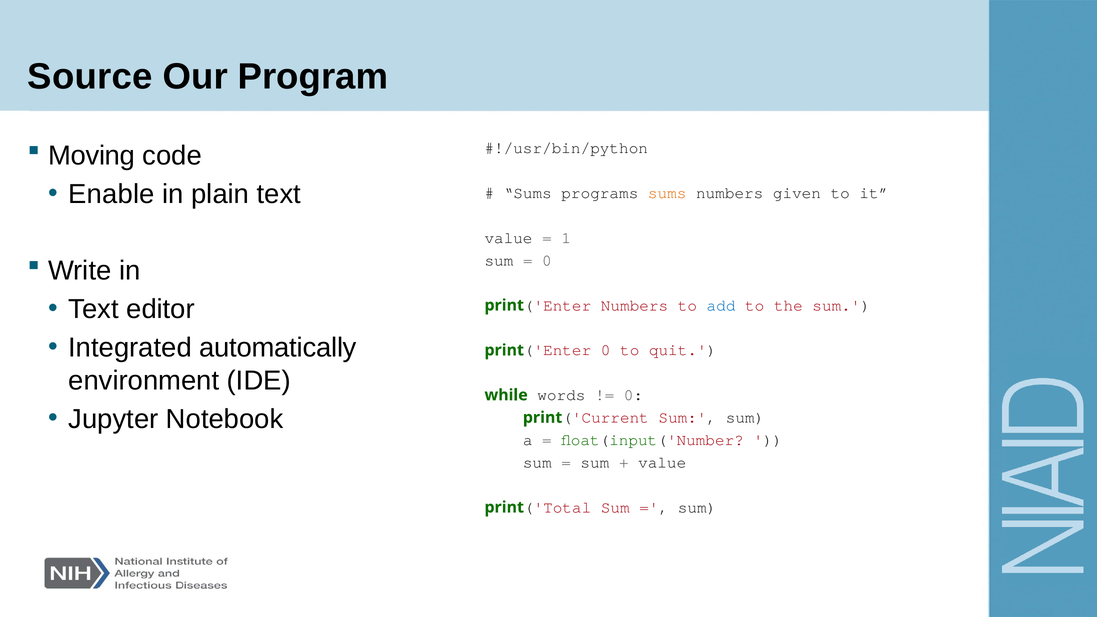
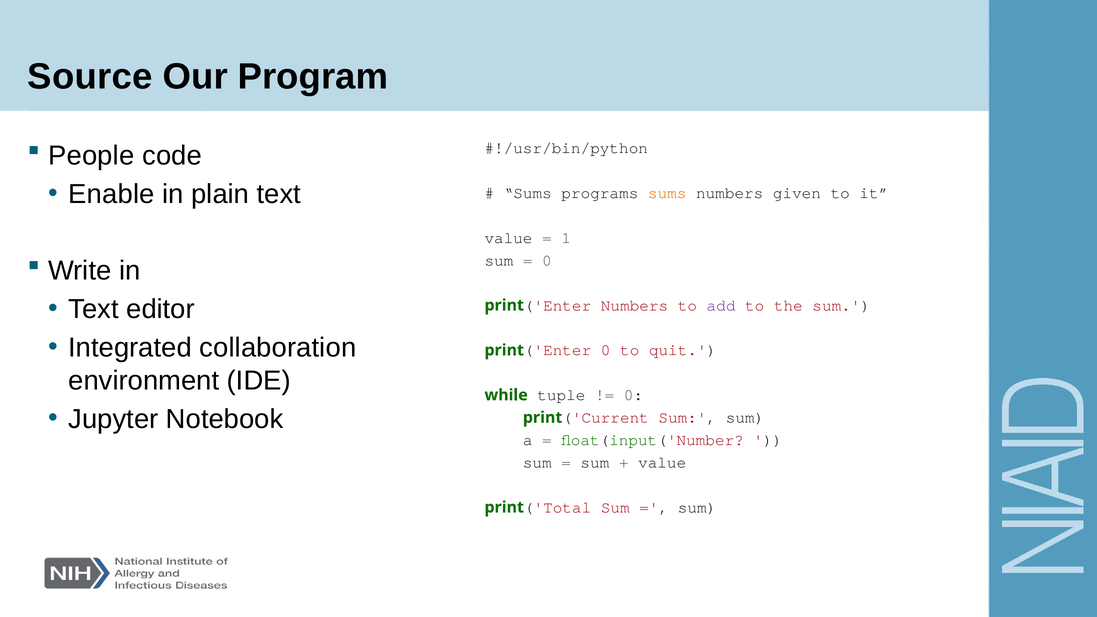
Moving: Moving -> People (91, 156)
add colour: blue -> purple (721, 305)
automatically: automatically -> collaboration (278, 348)
words: words -> tuple (561, 395)
